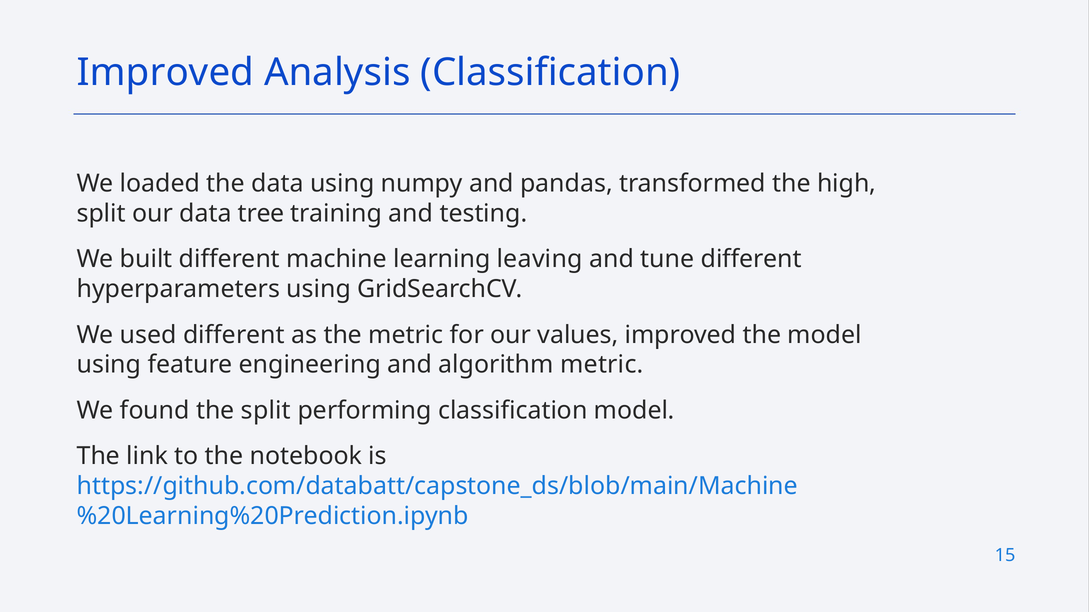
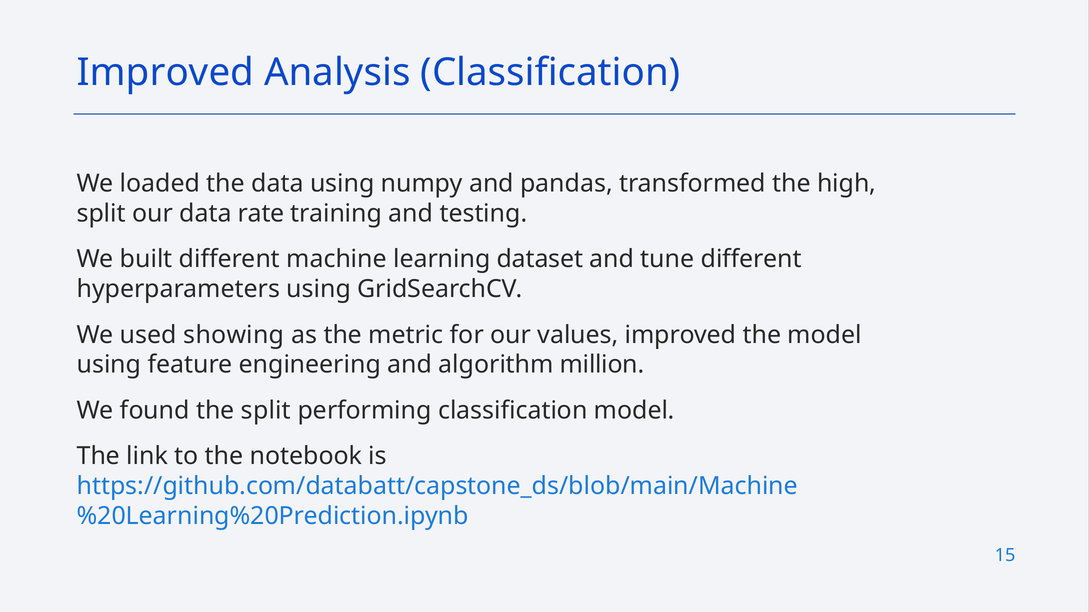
tree: tree -> rate (261, 214)
leaving: leaving -> dataset (540, 259)
used different: different -> showing (234, 335)
algorithm metric: metric -> million (602, 365)
